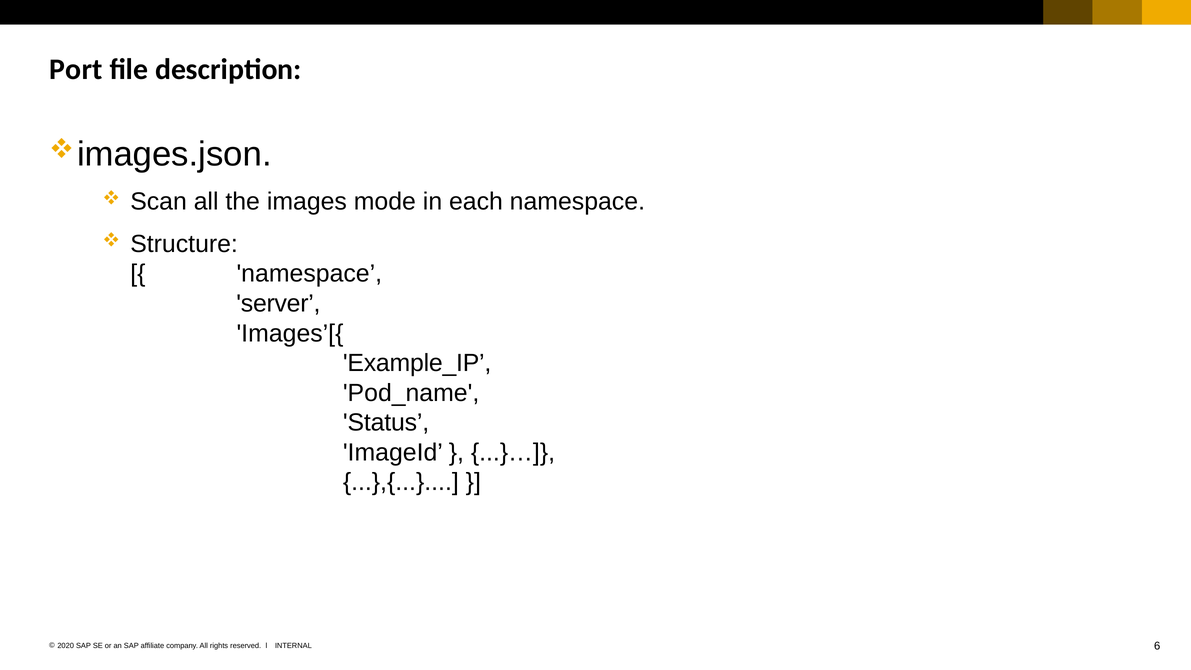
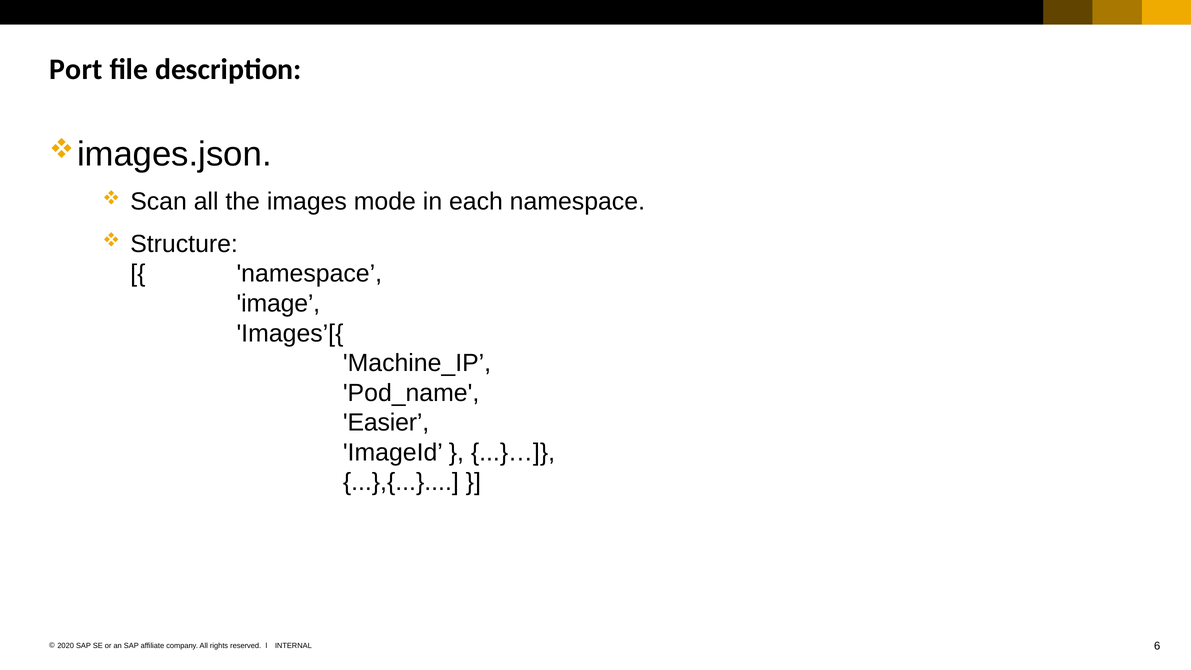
server: server -> image (278, 303)
Example_IP: Example_IP -> Machine_IP (417, 363)
Status: Status -> Easier (386, 423)
